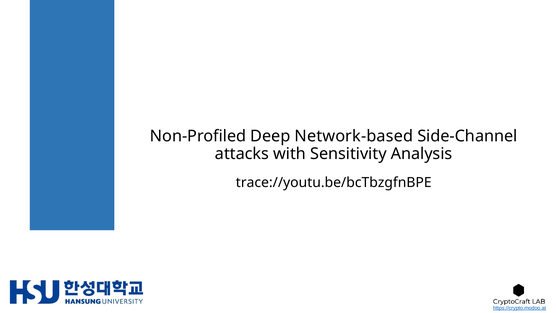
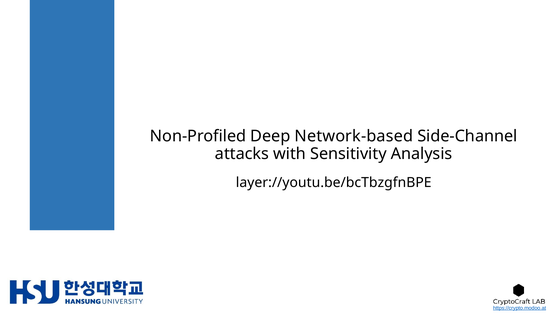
trace://youtu.be/bcTbzgfnBPE: trace://youtu.be/bcTbzgfnBPE -> layer://youtu.be/bcTbzgfnBPE (334, 183)
